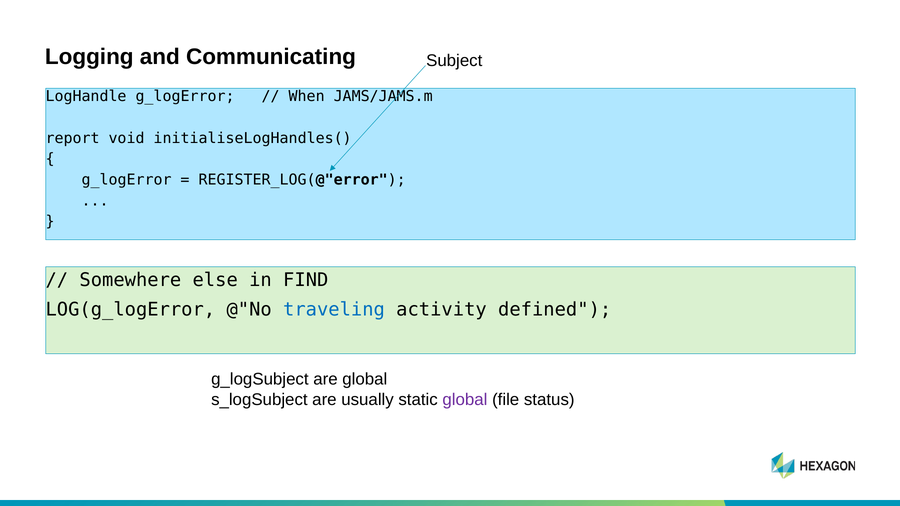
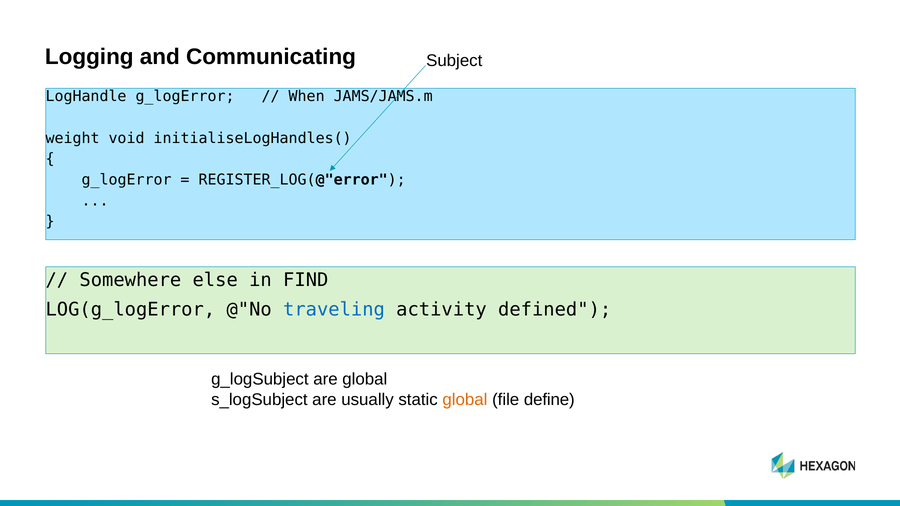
report: report -> weight (73, 138)
global colour: purple -> orange (465, 400)
status: status -> define (549, 400)
